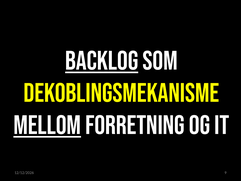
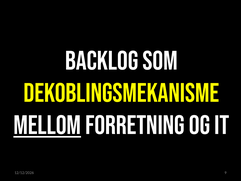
BACKLOG underline: present -> none (102, 61)
